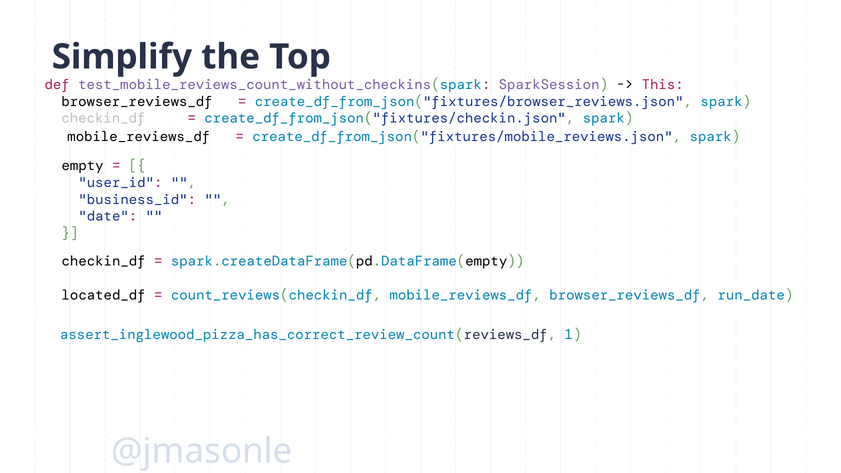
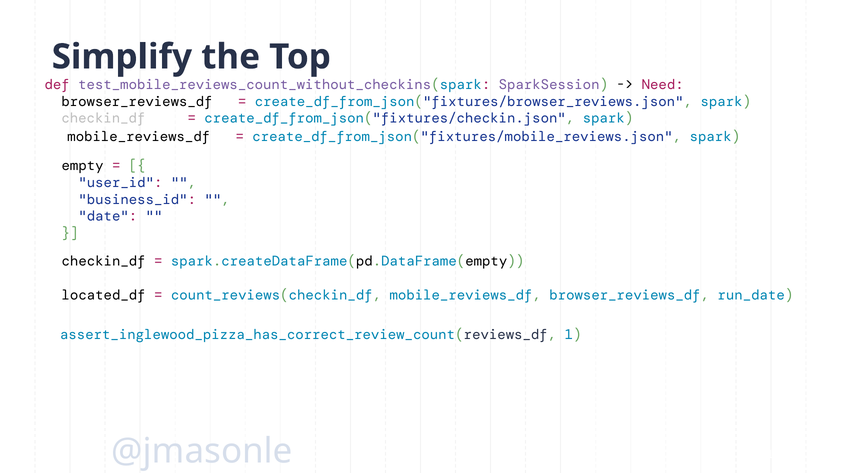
This: This -> Need (663, 85)
